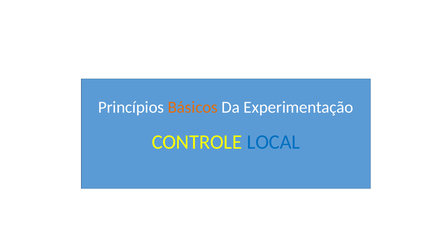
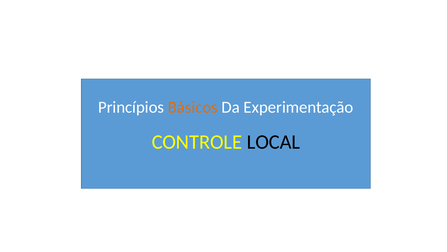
LOCAL colour: blue -> black (273, 142)
